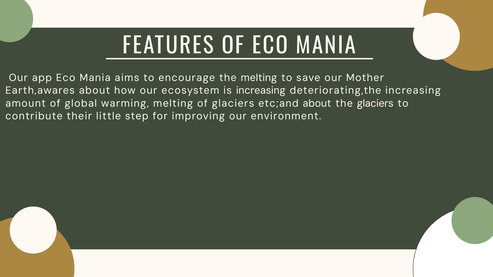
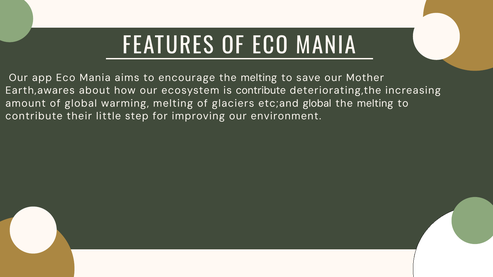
is increasing: increasing -> contribute (261, 91)
etc;and about: about -> global (317, 103)
glaciers: glaciers -> melting (375, 103)
